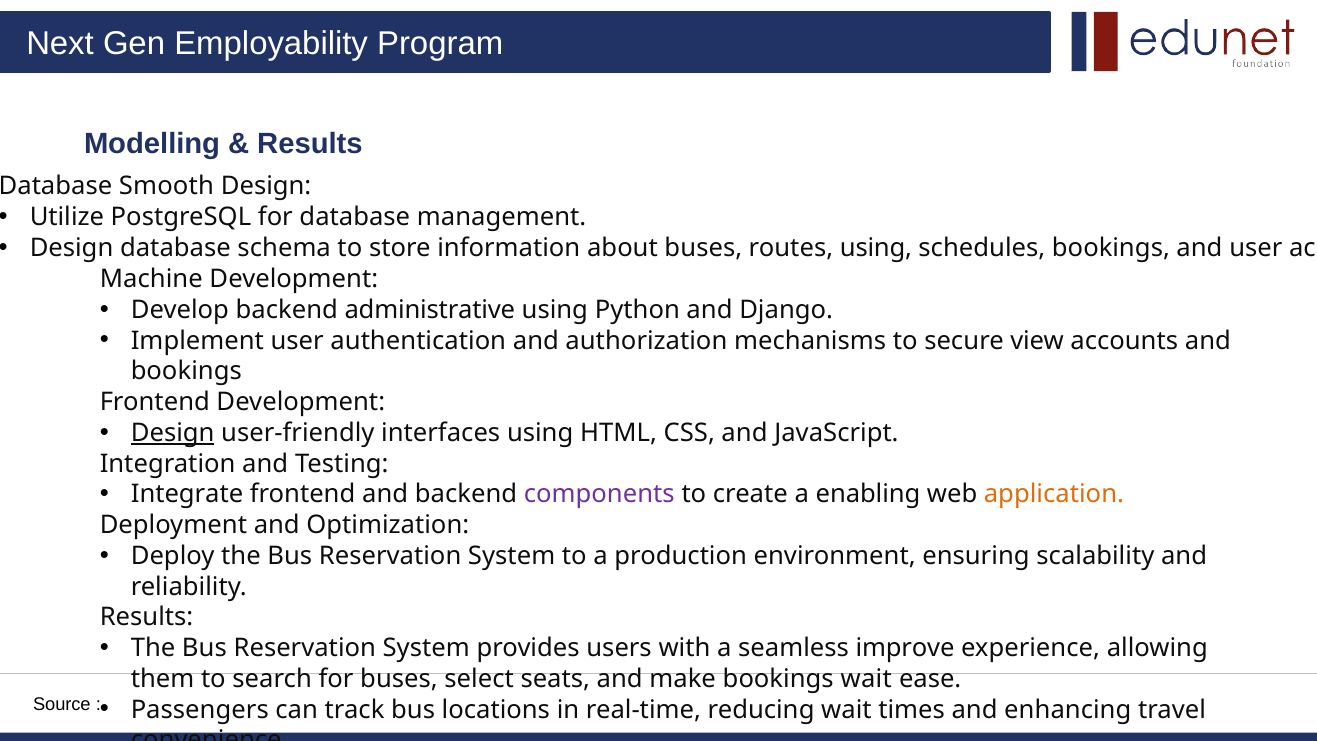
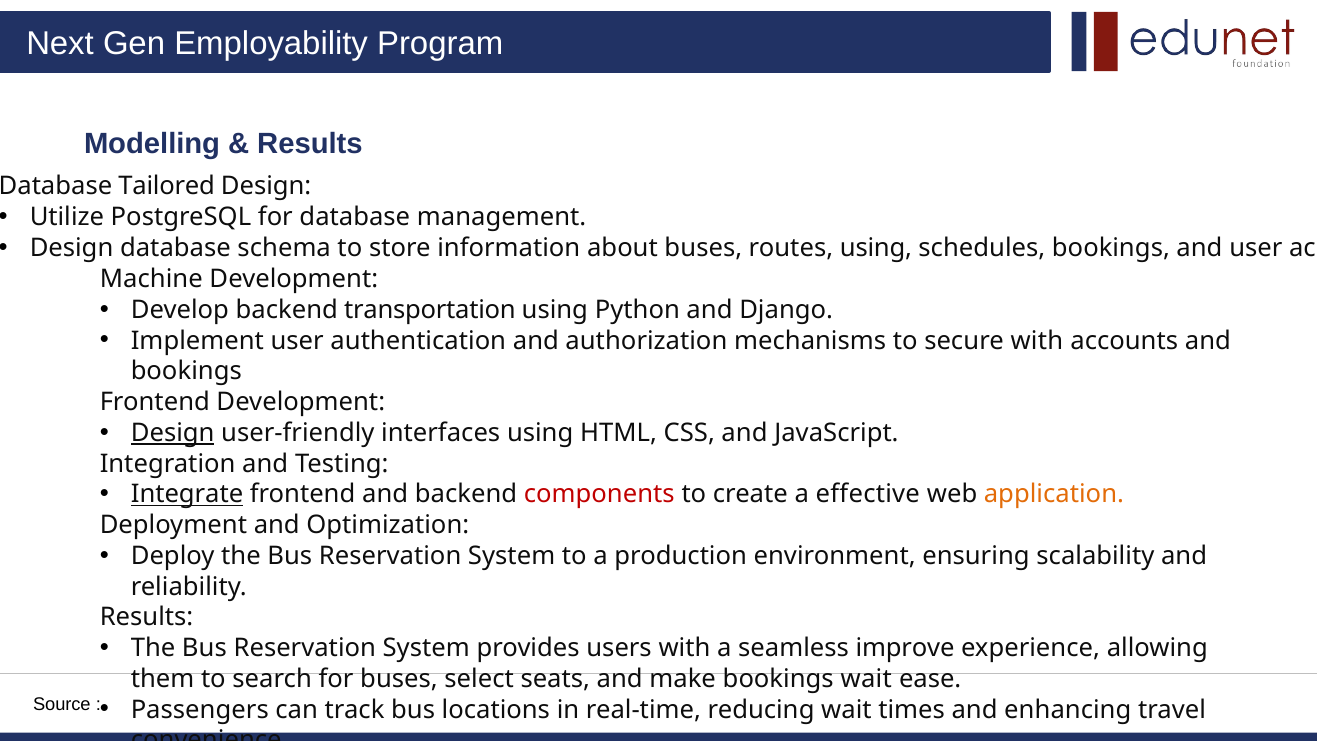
Smooth: Smooth -> Tailored (167, 186)
administrative: administrative -> transportation (430, 310)
secure view: view -> with (1037, 341)
Integrate underline: none -> present (187, 494)
components colour: purple -> red (599, 494)
enabling: enabling -> effective (868, 494)
